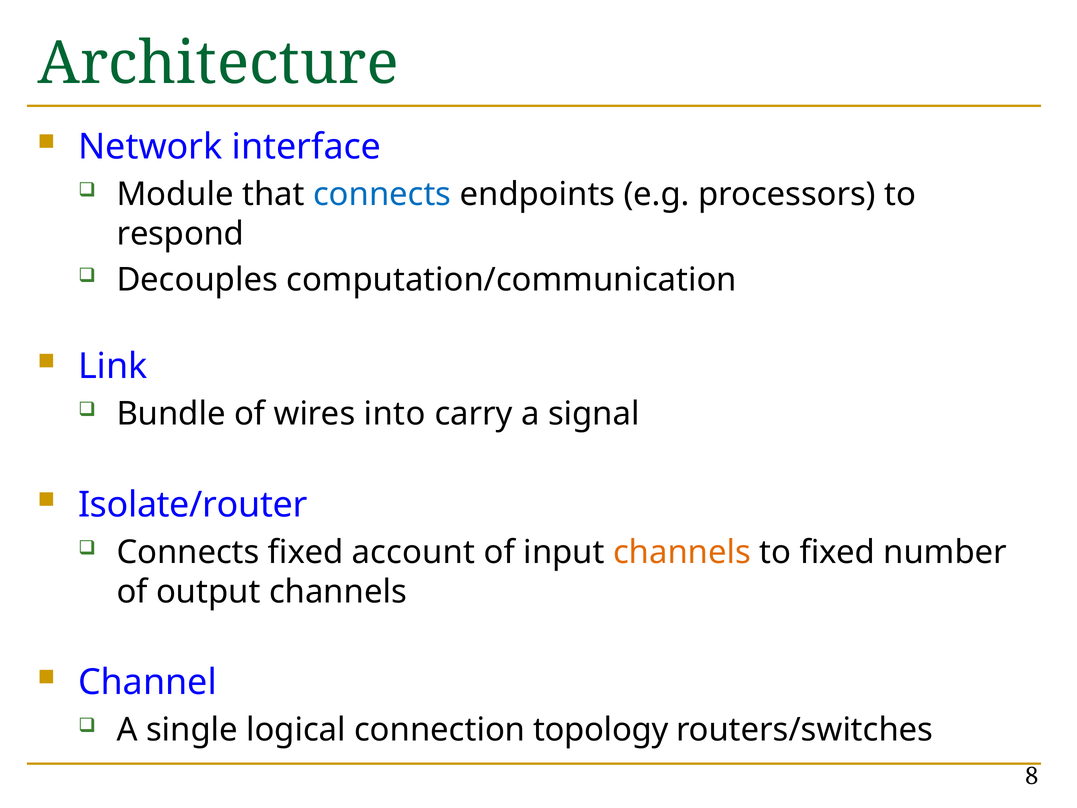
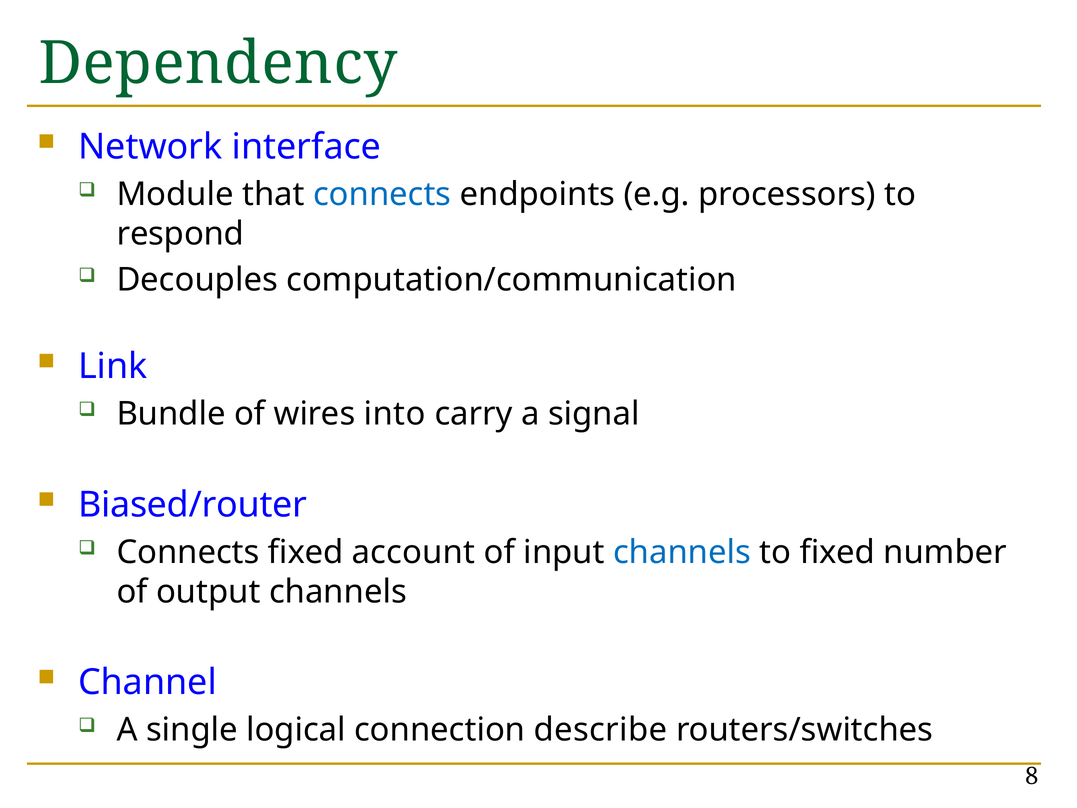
Architecture: Architecture -> Dependency (218, 63)
Isolate/router: Isolate/router -> Biased/router (193, 505)
channels colour: orange -> blue (682, 552)
topology: topology -> describe (600, 730)
